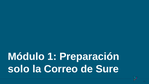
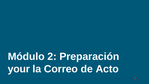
1: 1 -> 2 (52, 56)
solo: solo -> your (19, 69)
Sure: Sure -> Acto (107, 69)
